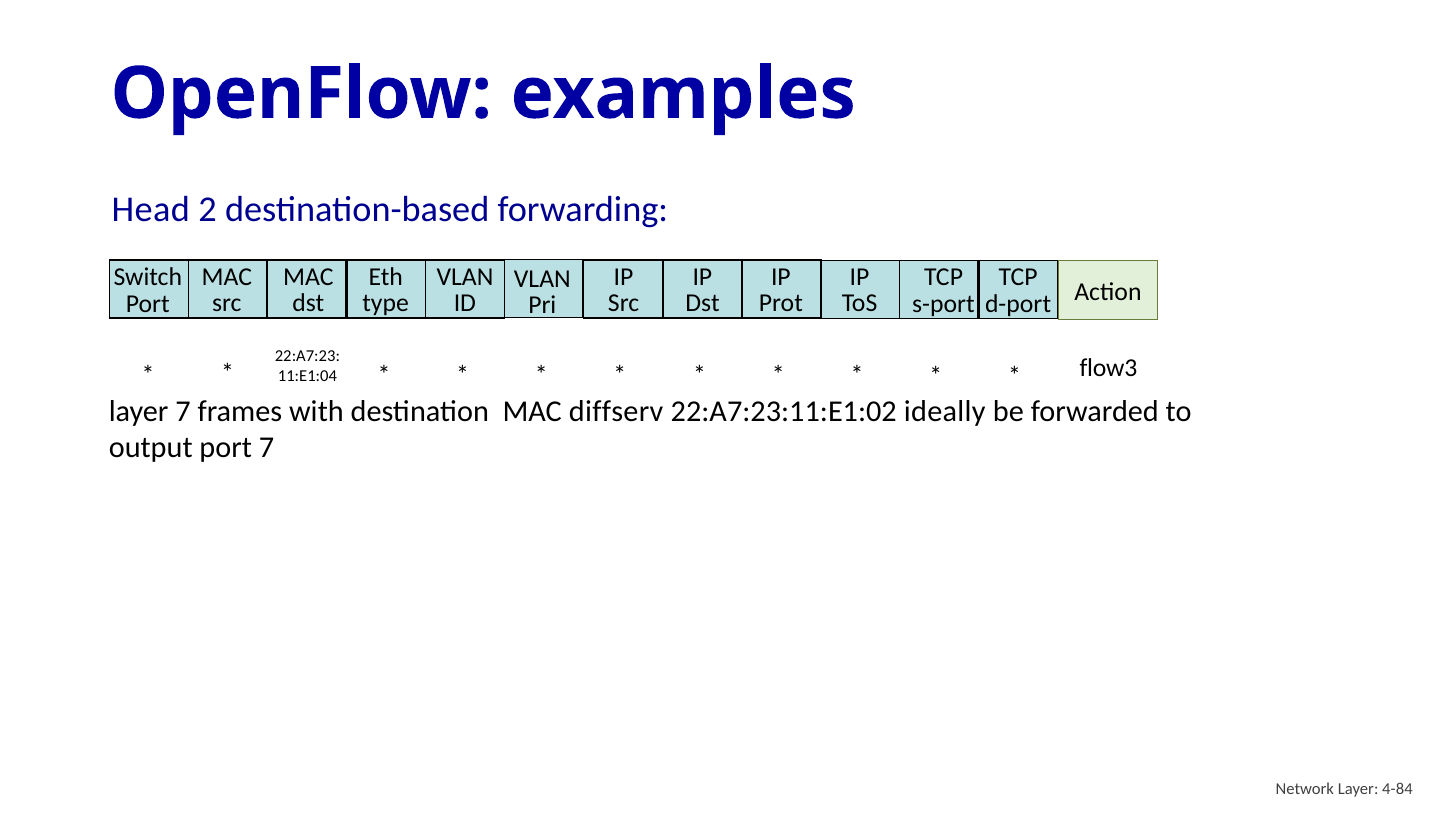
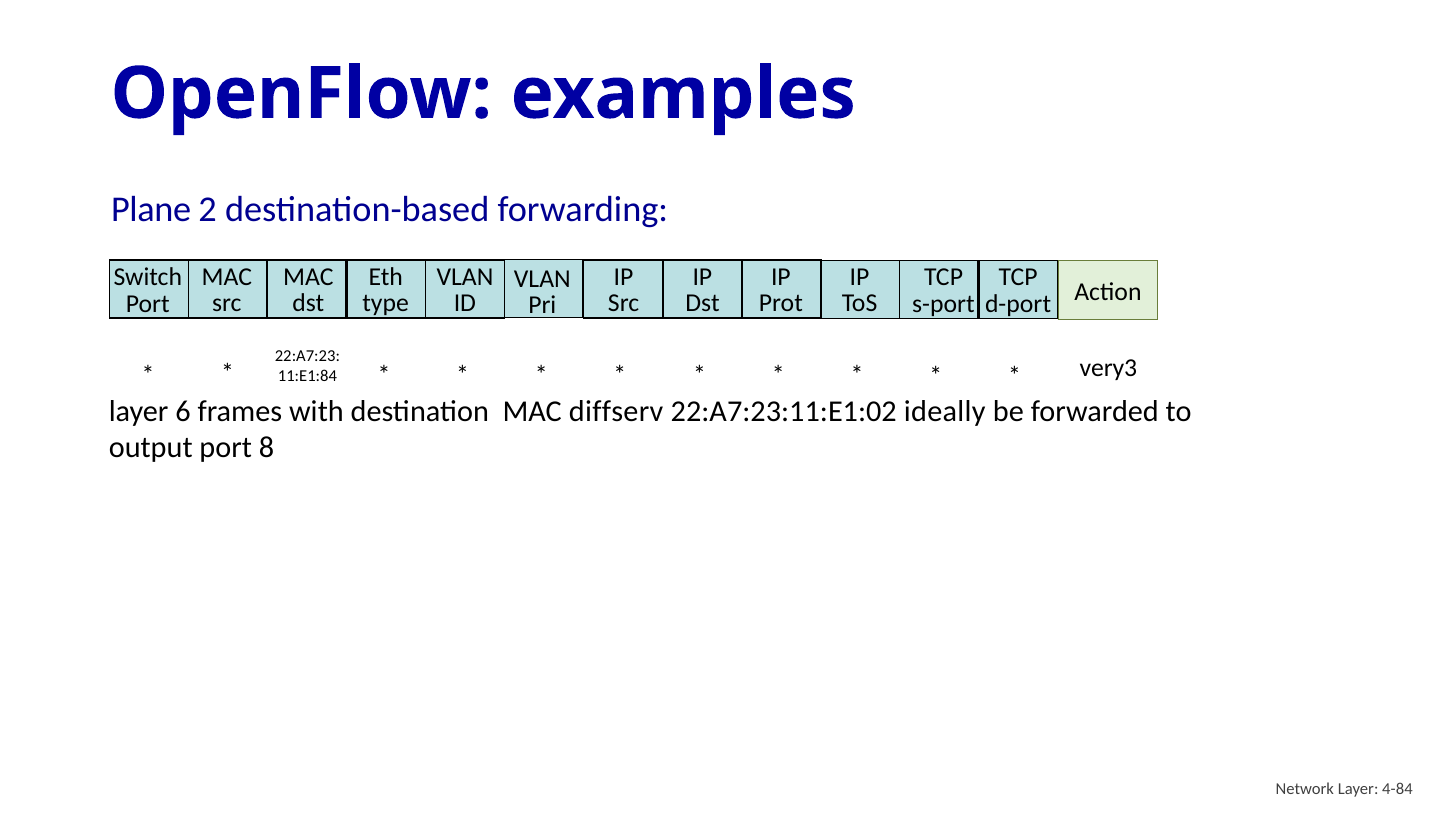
Head: Head -> Plane (151, 210)
flow3: flow3 -> very3 (1108, 368)
11:E1:04: 11:E1:04 -> 11:E1:84 (307, 376)
layer 7: 7 -> 6 (183, 412)
port 7: 7 -> 8 (266, 448)
